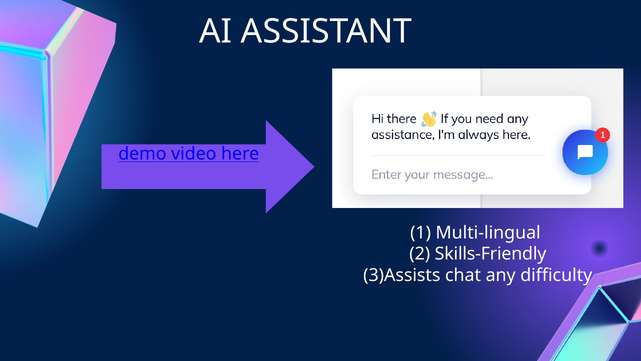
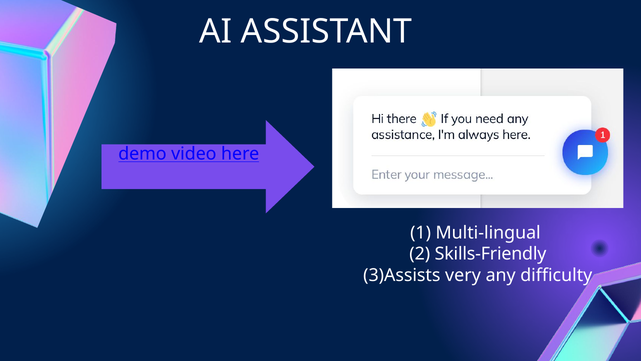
chat: chat -> very (463, 275)
